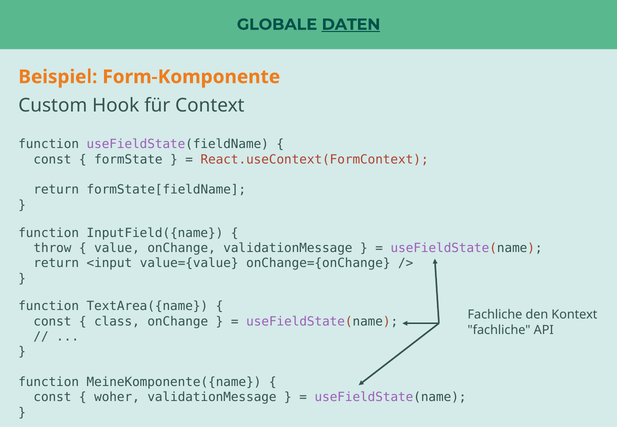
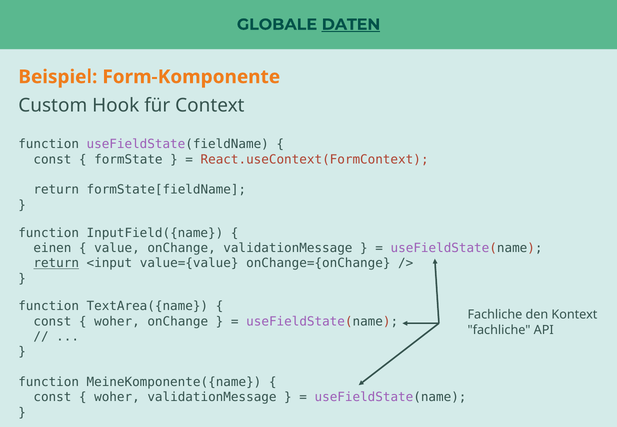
throw: throw -> einen (52, 248)
return underline: none -> present (56, 263)
class: class -> woher (117, 321)
